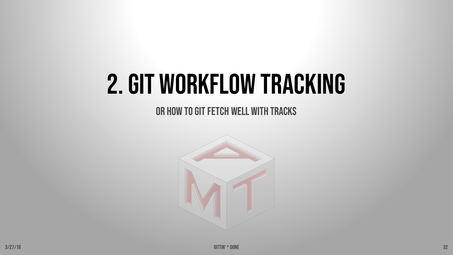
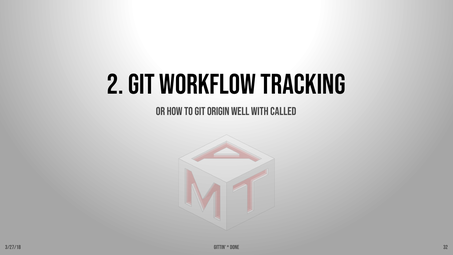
fetch: fetch -> origin (218, 111)
tracks: tracks -> called (283, 111)
